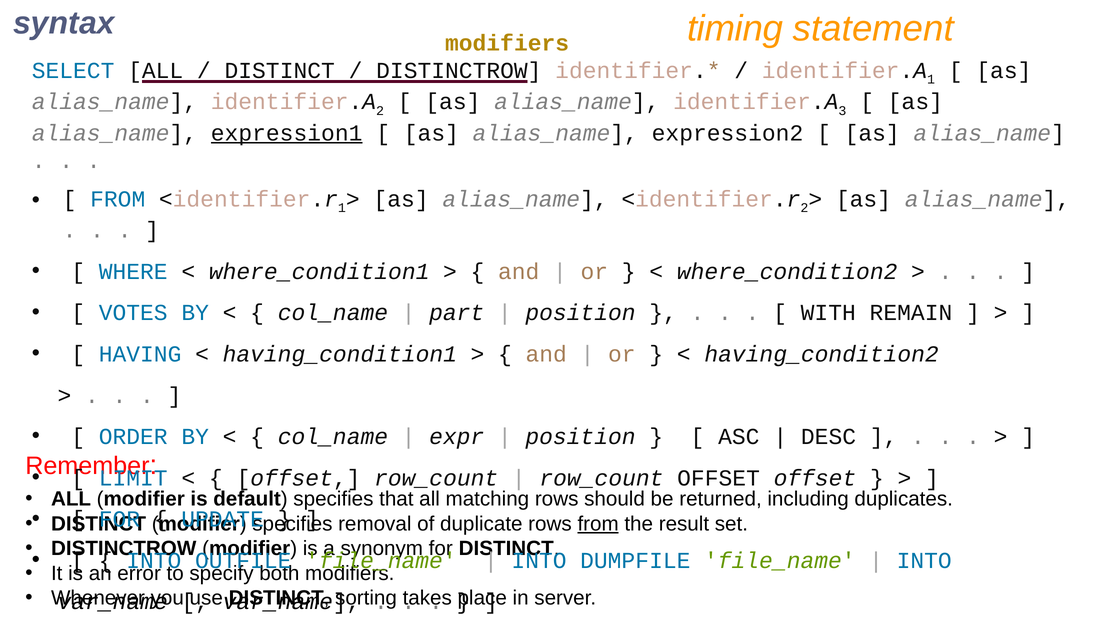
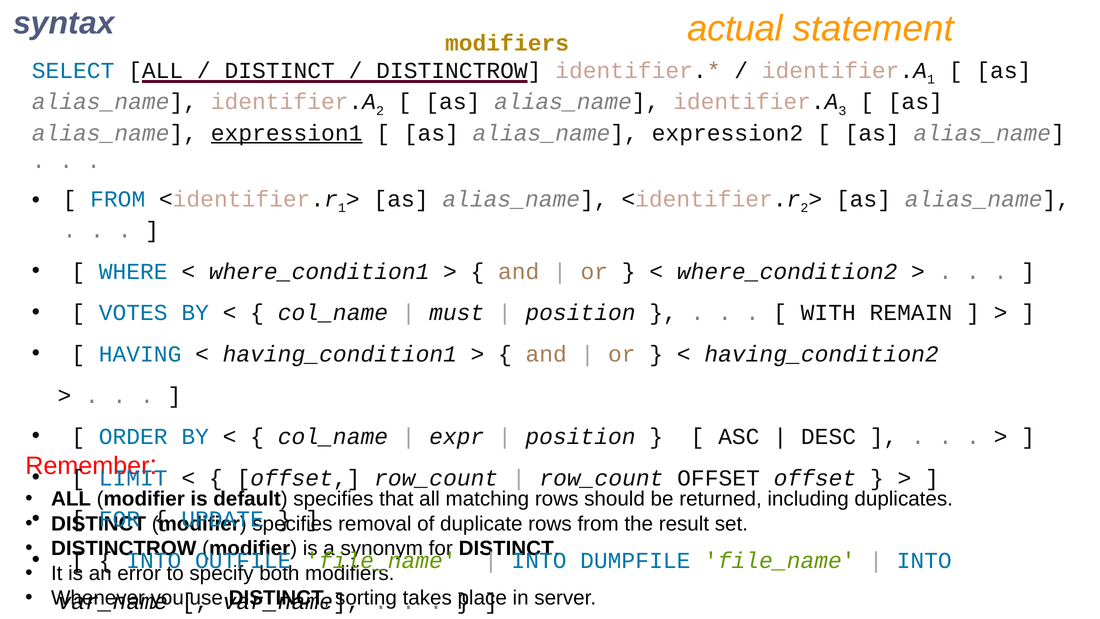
timing: timing -> actual (735, 29)
part: part -> must (457, 313)
from underline: present -> none (598, 524)
